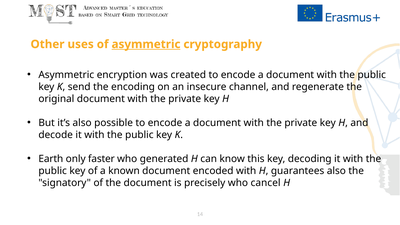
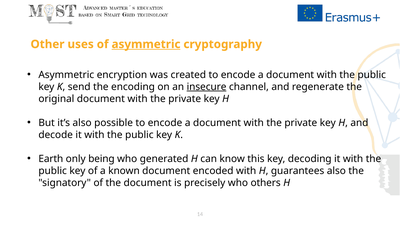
insecure underline: none -> present (207, 87)
faster: faster -> being (101, 159)
cancel: cancel -> others (266, 183)
